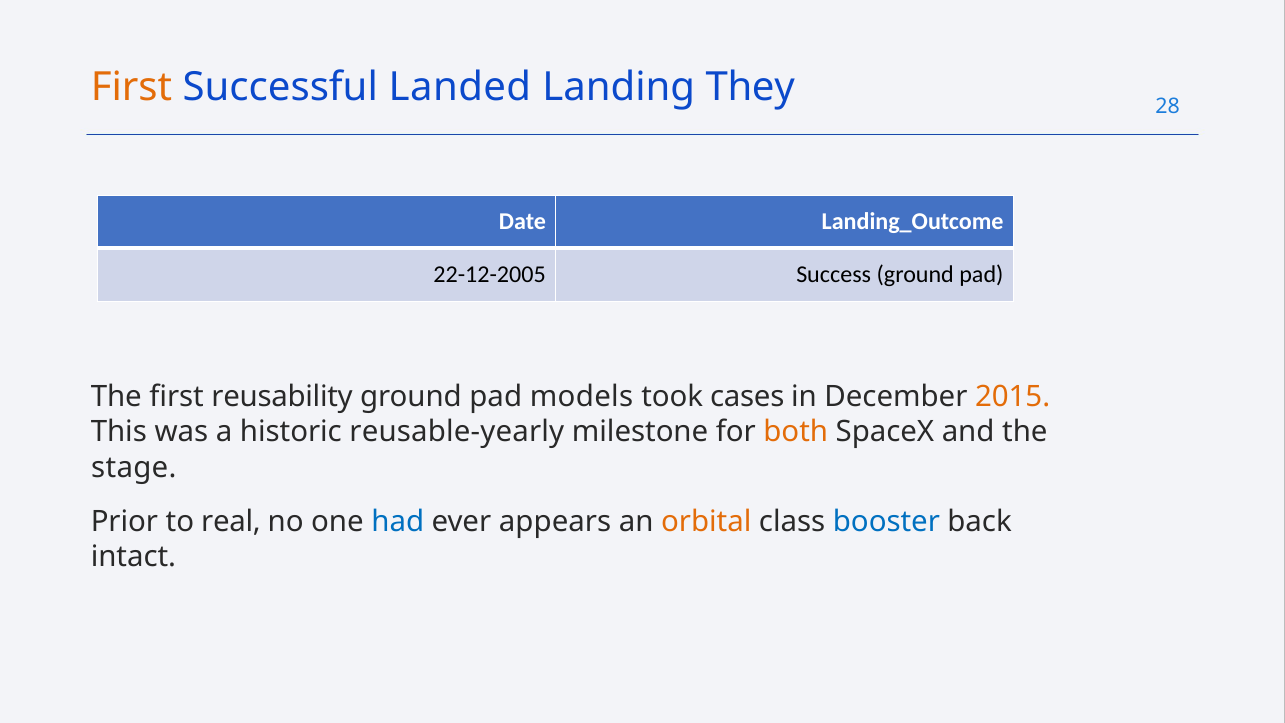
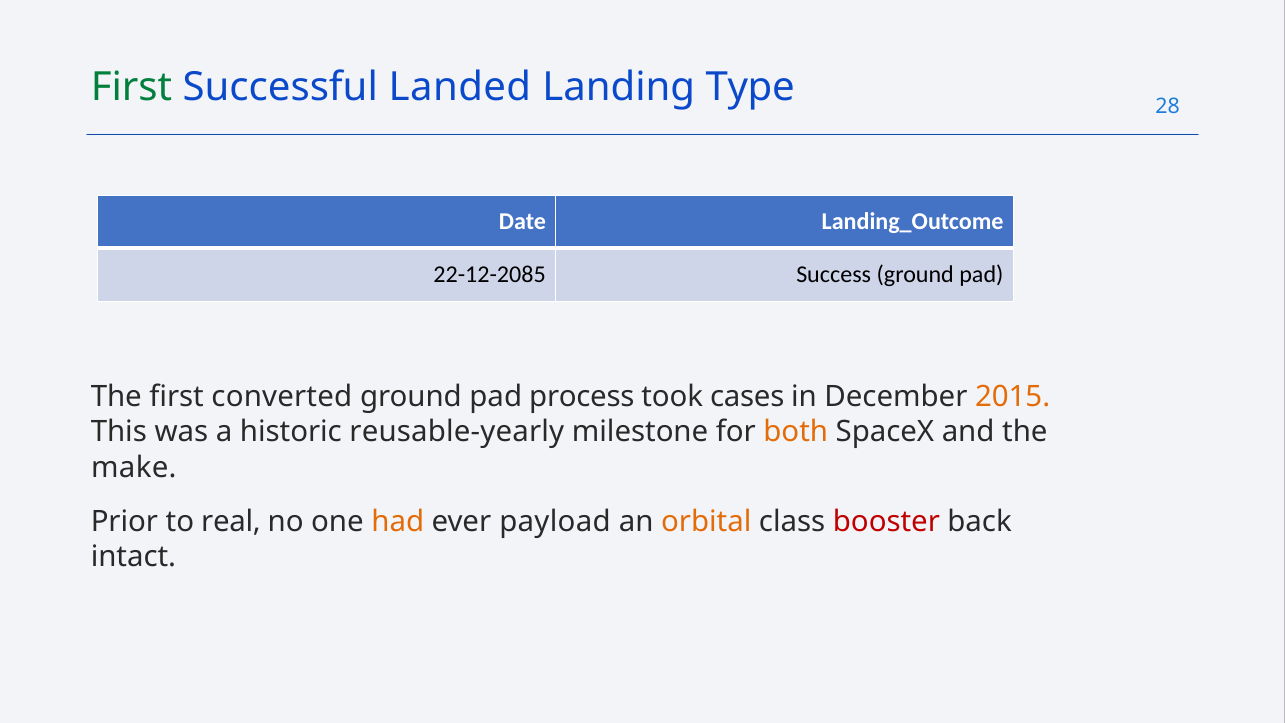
First colour: orange -> green (131, 88)
They: They -> Type (750, 88)
22-12-2005: 22-12-2005 -> 22-12-2085 (490, 275)
reusability: reusability -> converted (282, 397)
models: models -> process (582, 397)
stage: stage -> make (134, 467)
had colour: blue -> orange (398, 521)
appears: appears -> payload (555, 521)
booster colour: blue -> red (886, 521)
